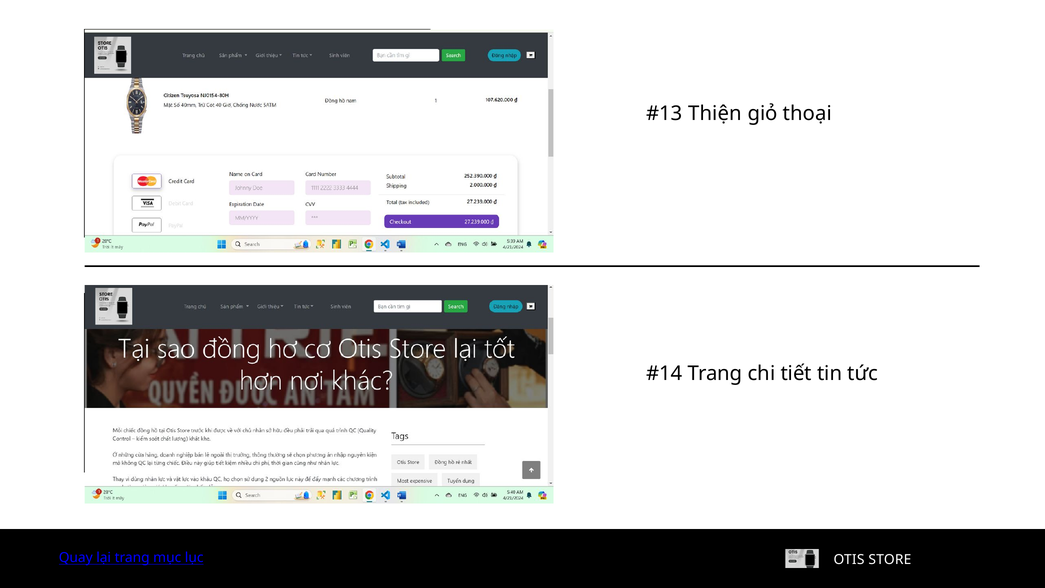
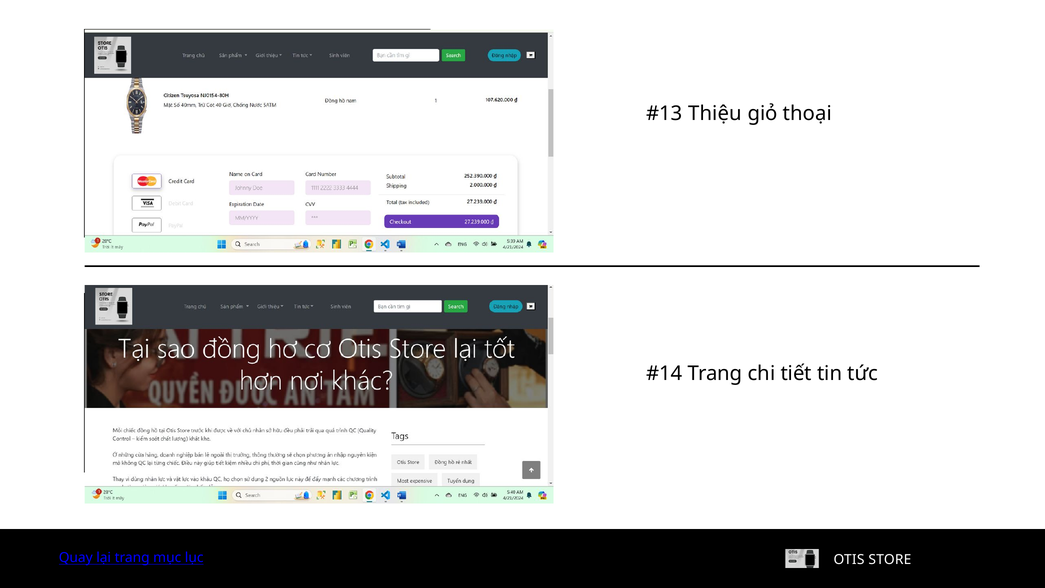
Thiện: Thiện -> Thiệu (715, 113)
